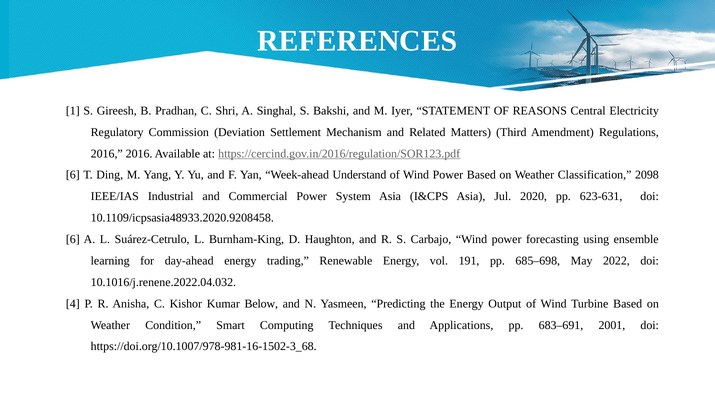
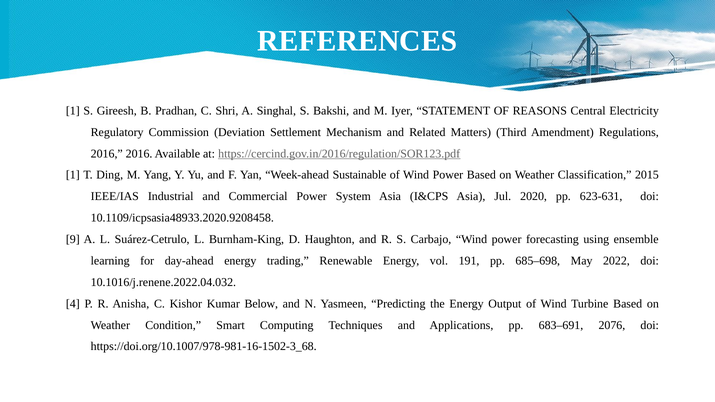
6: 6 -> 1 (73, 175)
Understand: Understand -> Sustainable (360, 175)
2098: 2098 -> 2015 (647, 175)
6: 6 -> 9 (73, 239)
2001: 2001 -> 2076 (612, 325)
